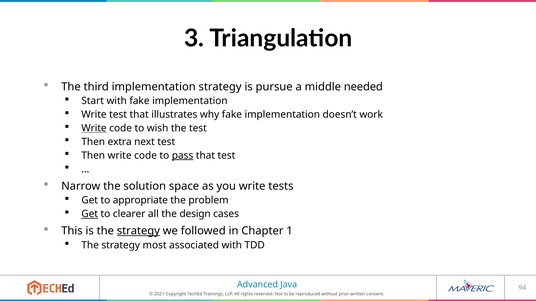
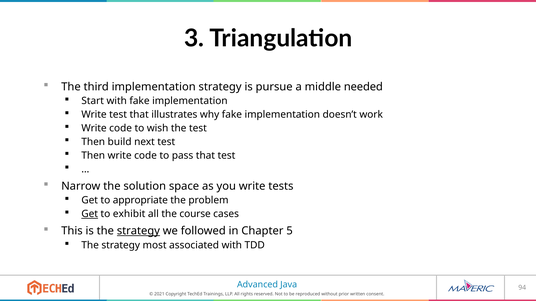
Write underline: present -> none (94, 128)
extra: extra -> build (120, 142)
pass underline: present -> none (183, 156)
clearer: clearer -> exhibit (129, 214)
the design: design -> course (195, 214)
1: 1 -> 5 (290, 231)
